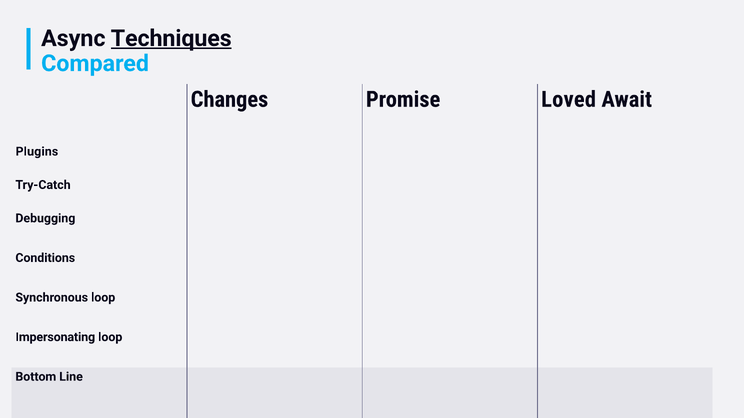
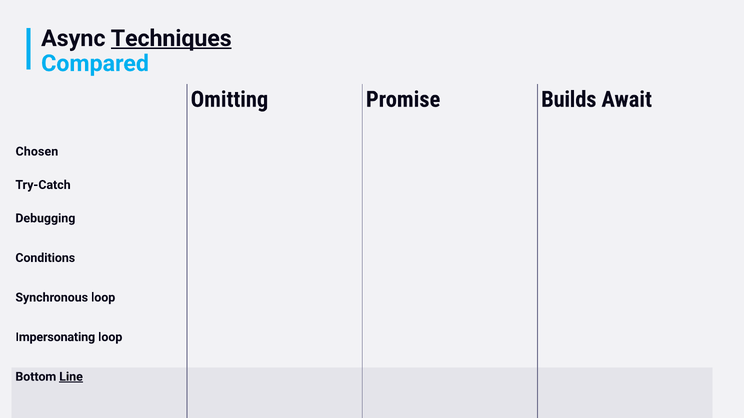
Changes: Changes -> Omitting (229, 100)
Loved: Loved -> Builds (569, 100)
Plugins: Plugins -> Chosen (37, 152)
Line underline: none -> present (71, 377)
